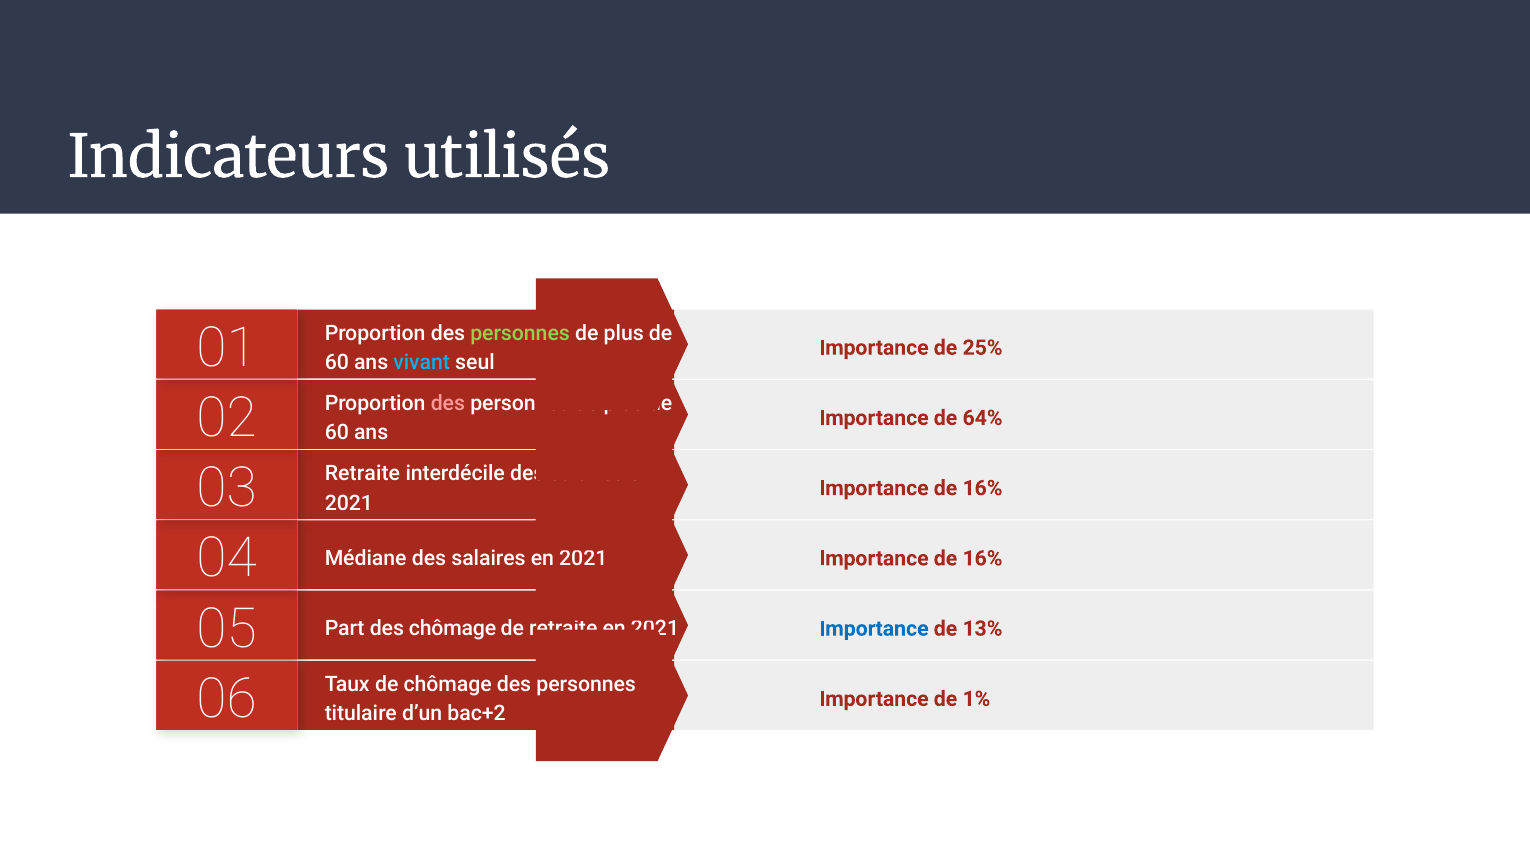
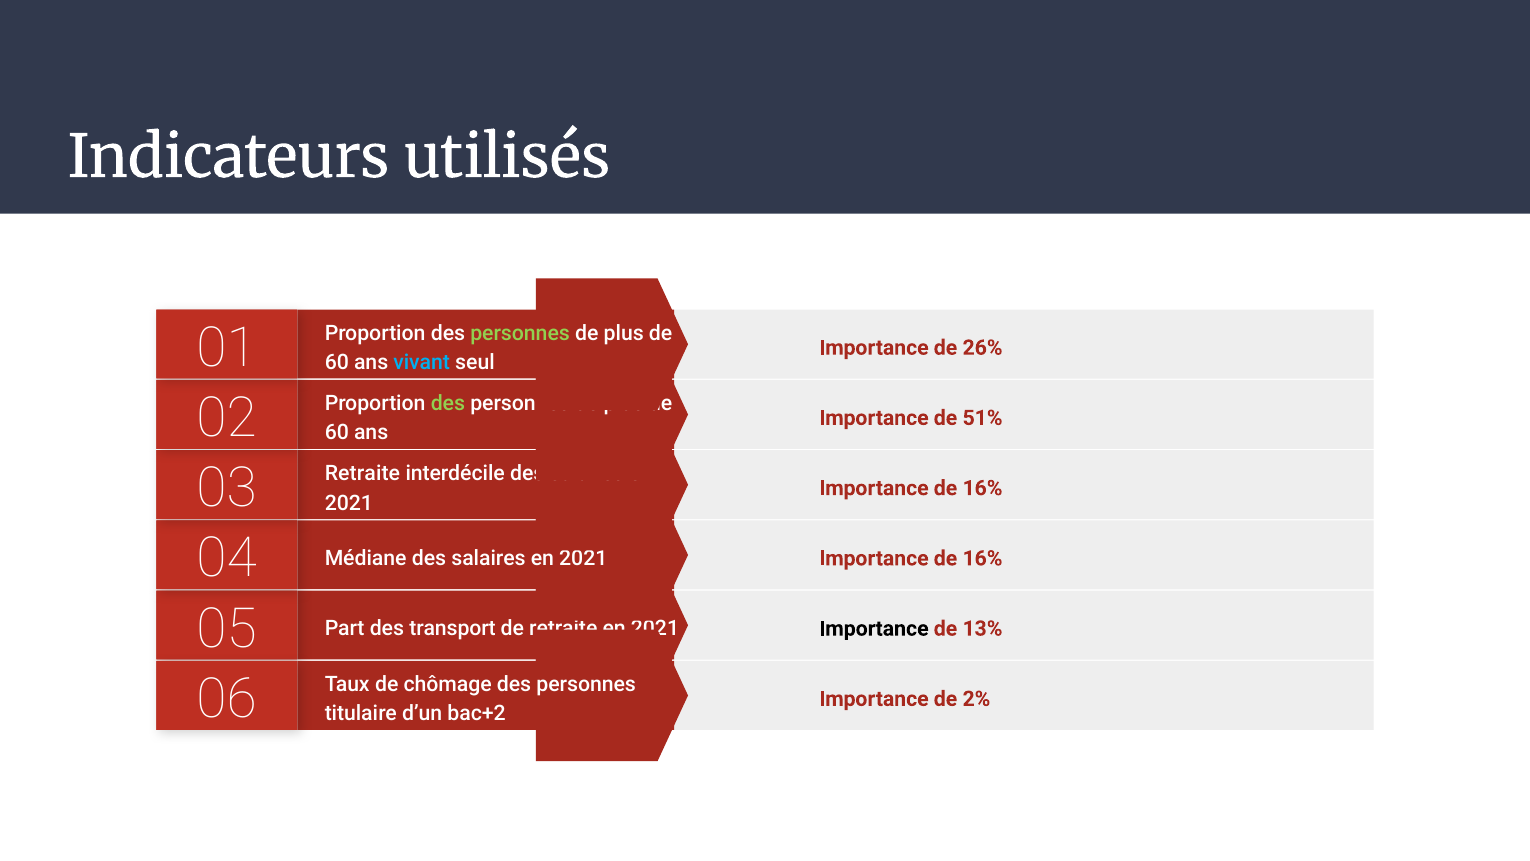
25%: 25% -> 26% (983, 348)
des colour: pink -> light green (448, 403)
64%: 64% -> 51% (983, 418)
Importance colour: blue -> black (874, 628)
des chômage: chômage -> transport (453, 629)
1%: 1% -> 2% (976, 699)
